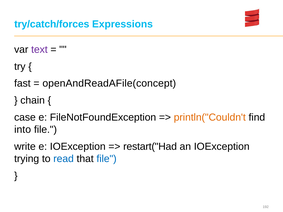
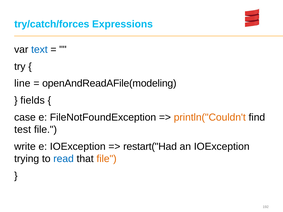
text colour: purple -> blue (39, 50)
fast: fast -> line (22, 84)
openAndReadAFile(concept: openAndReadAFile(concept -> openAndReadAFile(modeling (109, 84)
chain: chain -> fields (33, 100)
into: into -> test (23, 130)
file colour: blue -> orange (107, 159)
